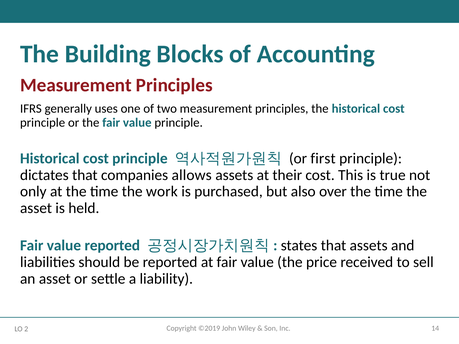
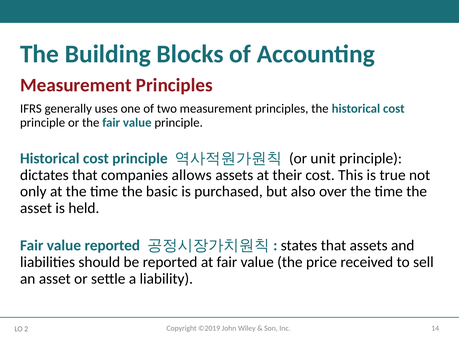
first: first -> unit (323, 159)
work: work -> basic (162, 192)
